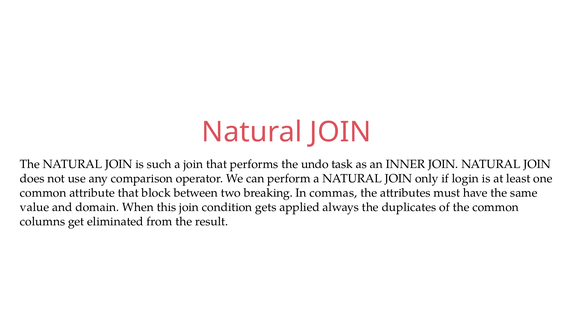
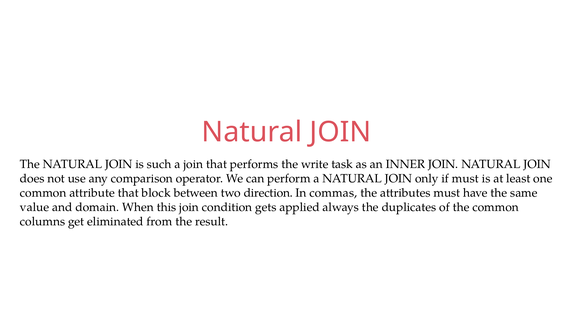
undo: undo -> write (315, 164)
if login: login -> must (465, 179)
breaking: breaking -> direction (268, 193)
